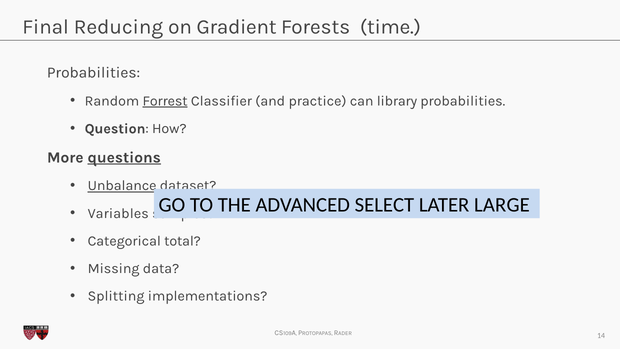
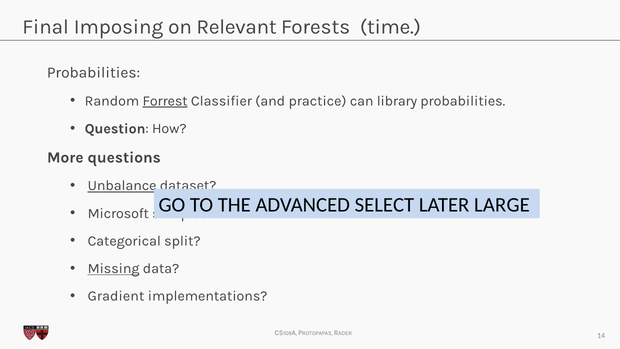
Reducing: Reducing -> Imposing (119, 27)
Gradient: Gradient -> Relevant (237, 27)
questions underline: present -> none (124, 157)
Variables: Variables -> Microsoft (118, 213)
total: total -> split (182, 241)
Missing underline: none -> present (114, 268)
Splitting: Splitting -> Gradient (116, 296)
